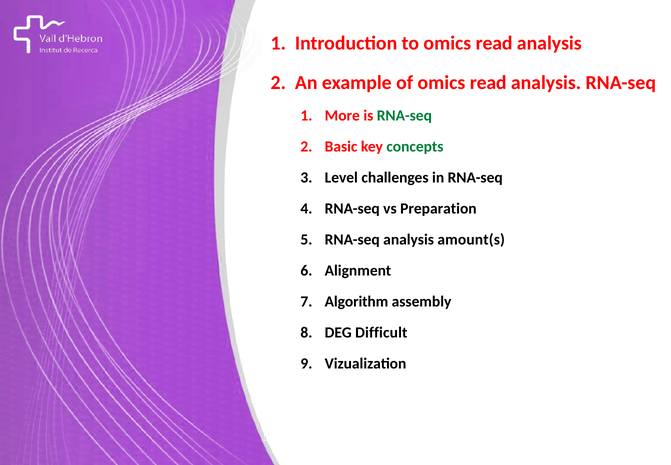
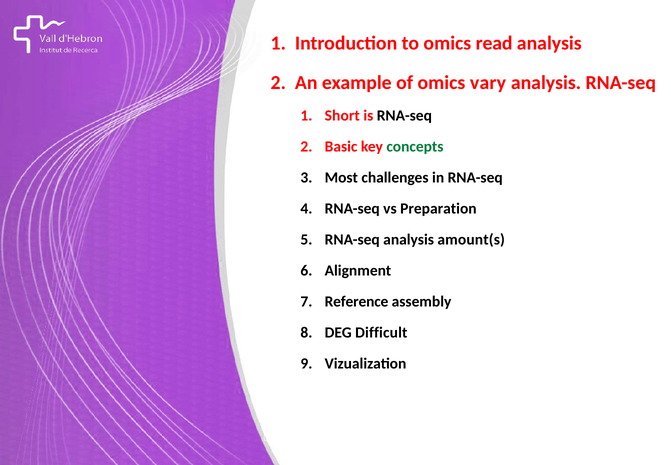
of omics read: read -> vary (488, 83)
More: More -> Short (342, 116)
RNA-seq colour: green -> black (404, 116)
Level: Level -> Most (341, 178)
Algorithm: Algorithm -> Reference (357, 302)
